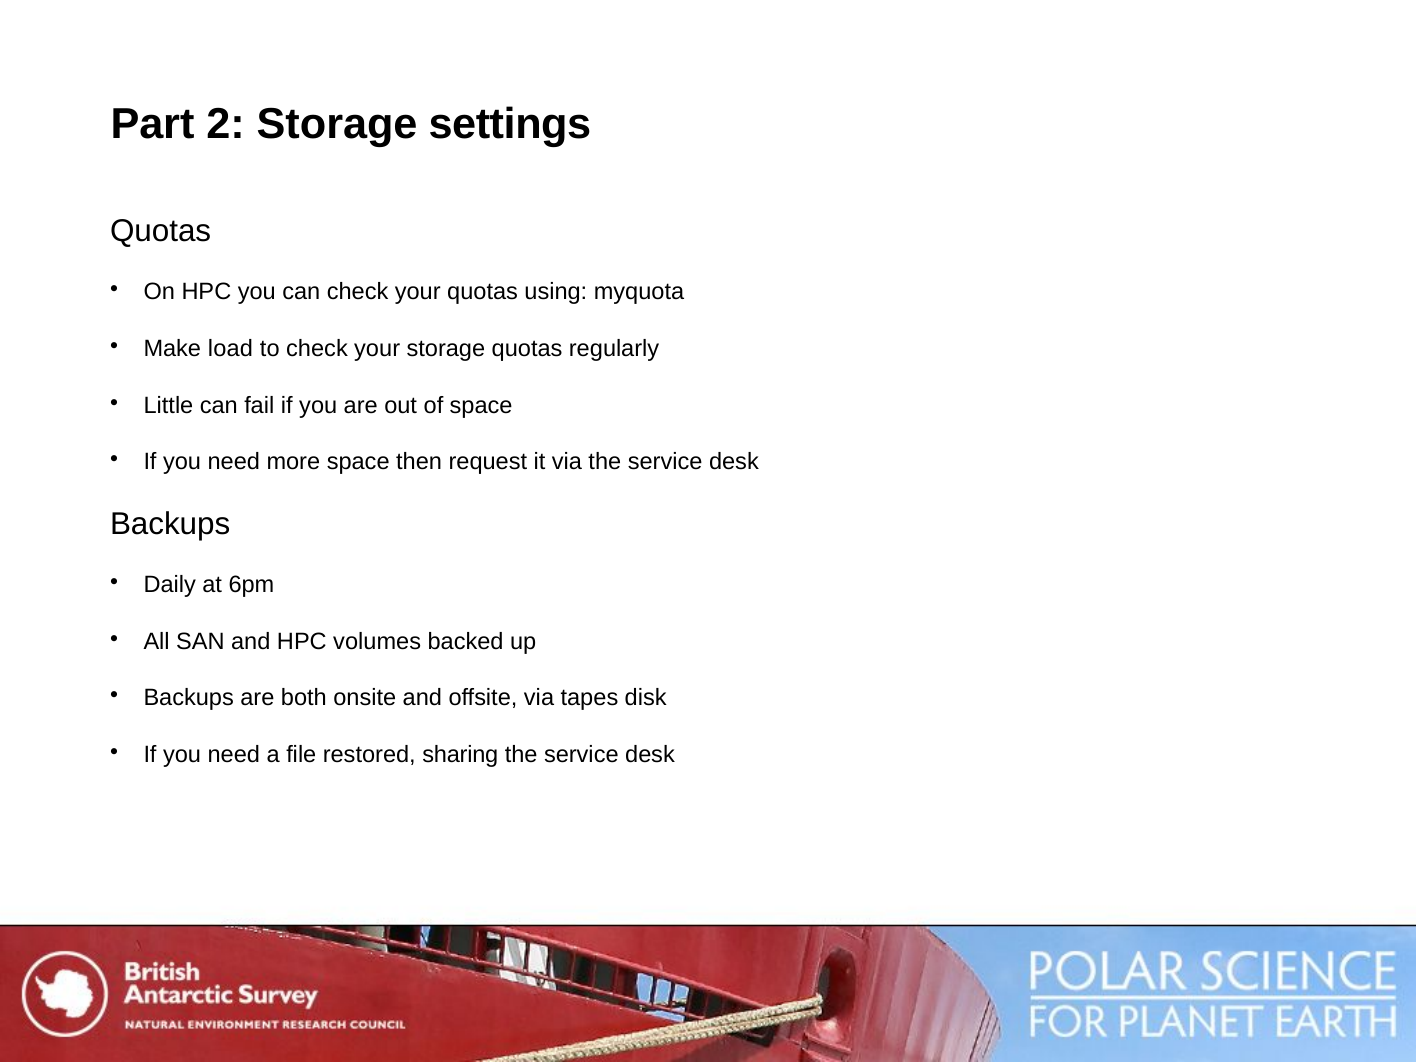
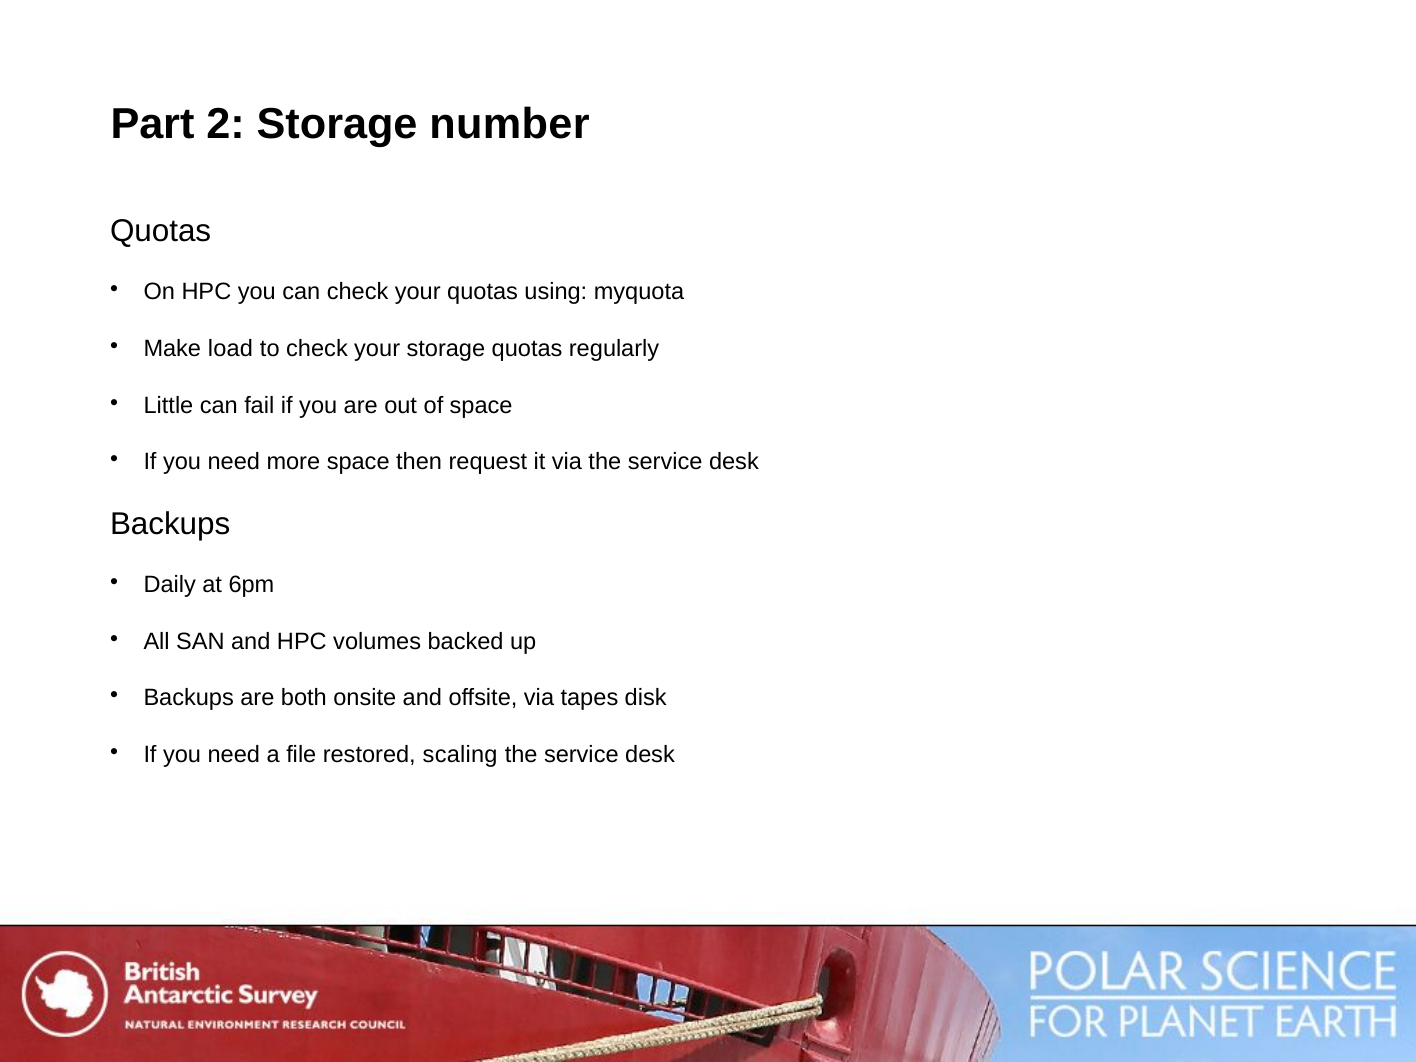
settings: settings -> number (509, 125)
sharing: sharing -> scaling (460, 755)
